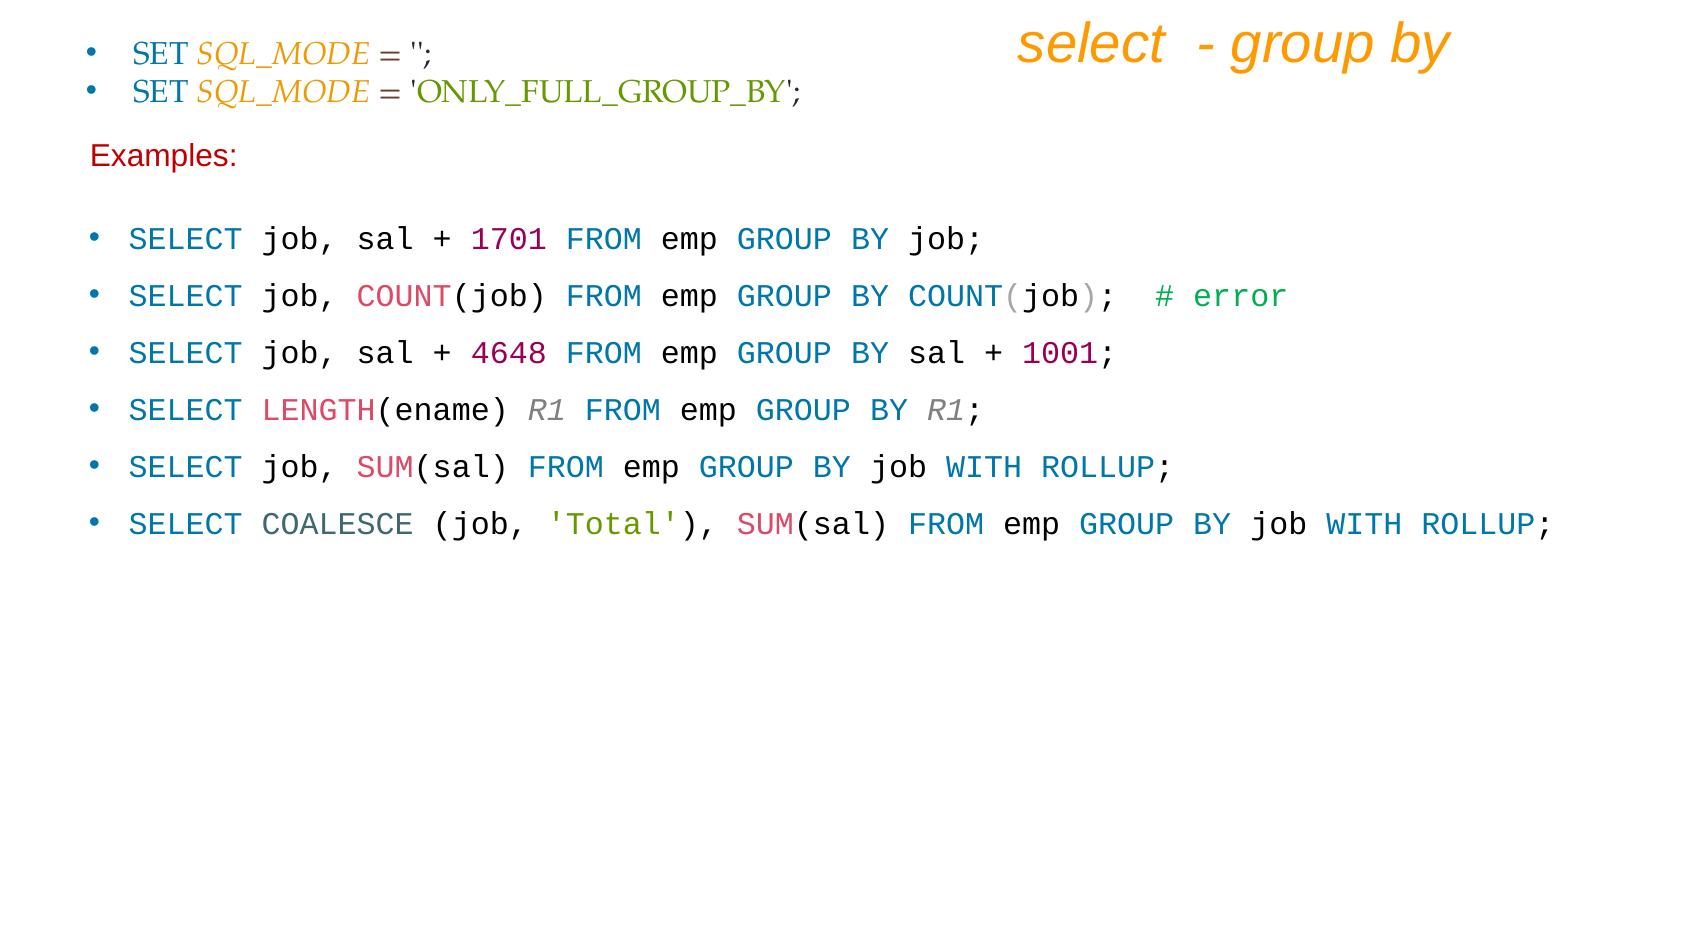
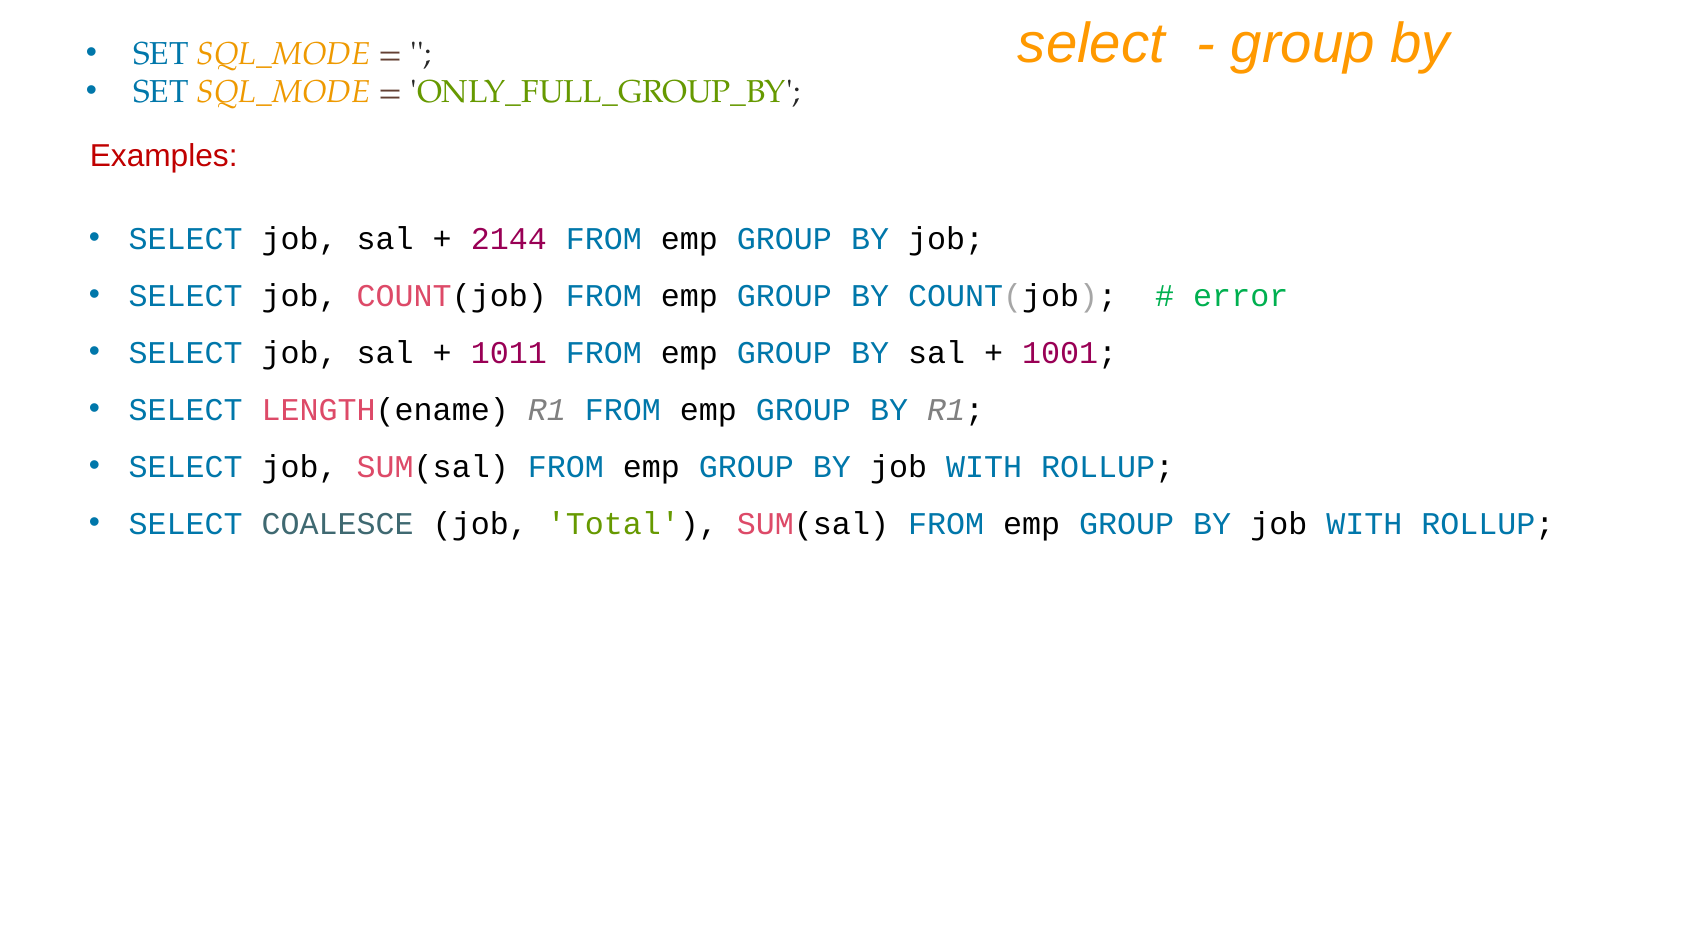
1701: 1701 -> 2144 (509, 239)
4648: 4648 -> 1011 (509, 353)
